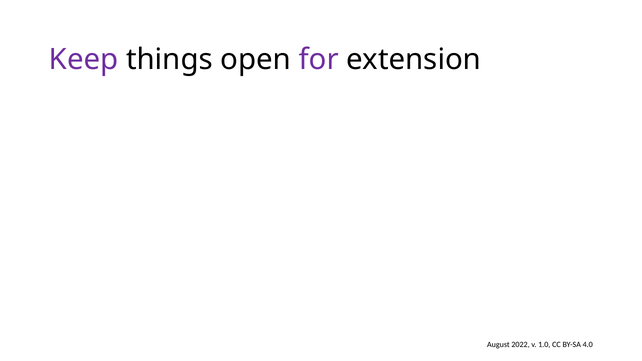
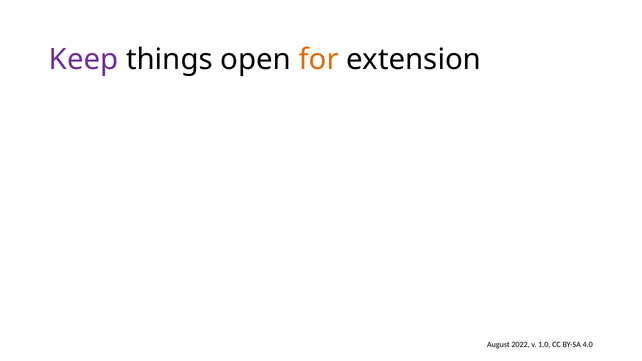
for colour: purple -> orange (319, 60)
